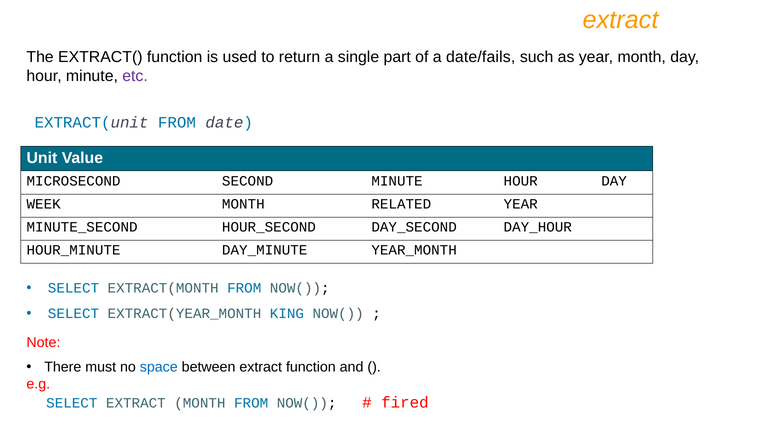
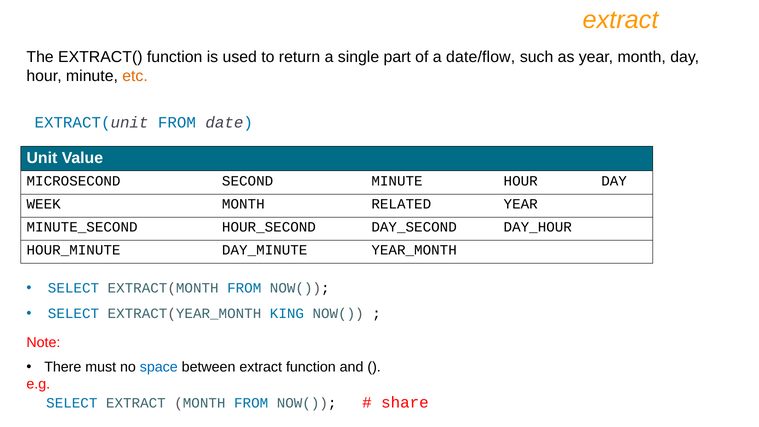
date/fails: date/fails -> date/flow (481, 57)
etc colour: purple -> orange (135, 76)
fired: fired -> share (405, 402)
